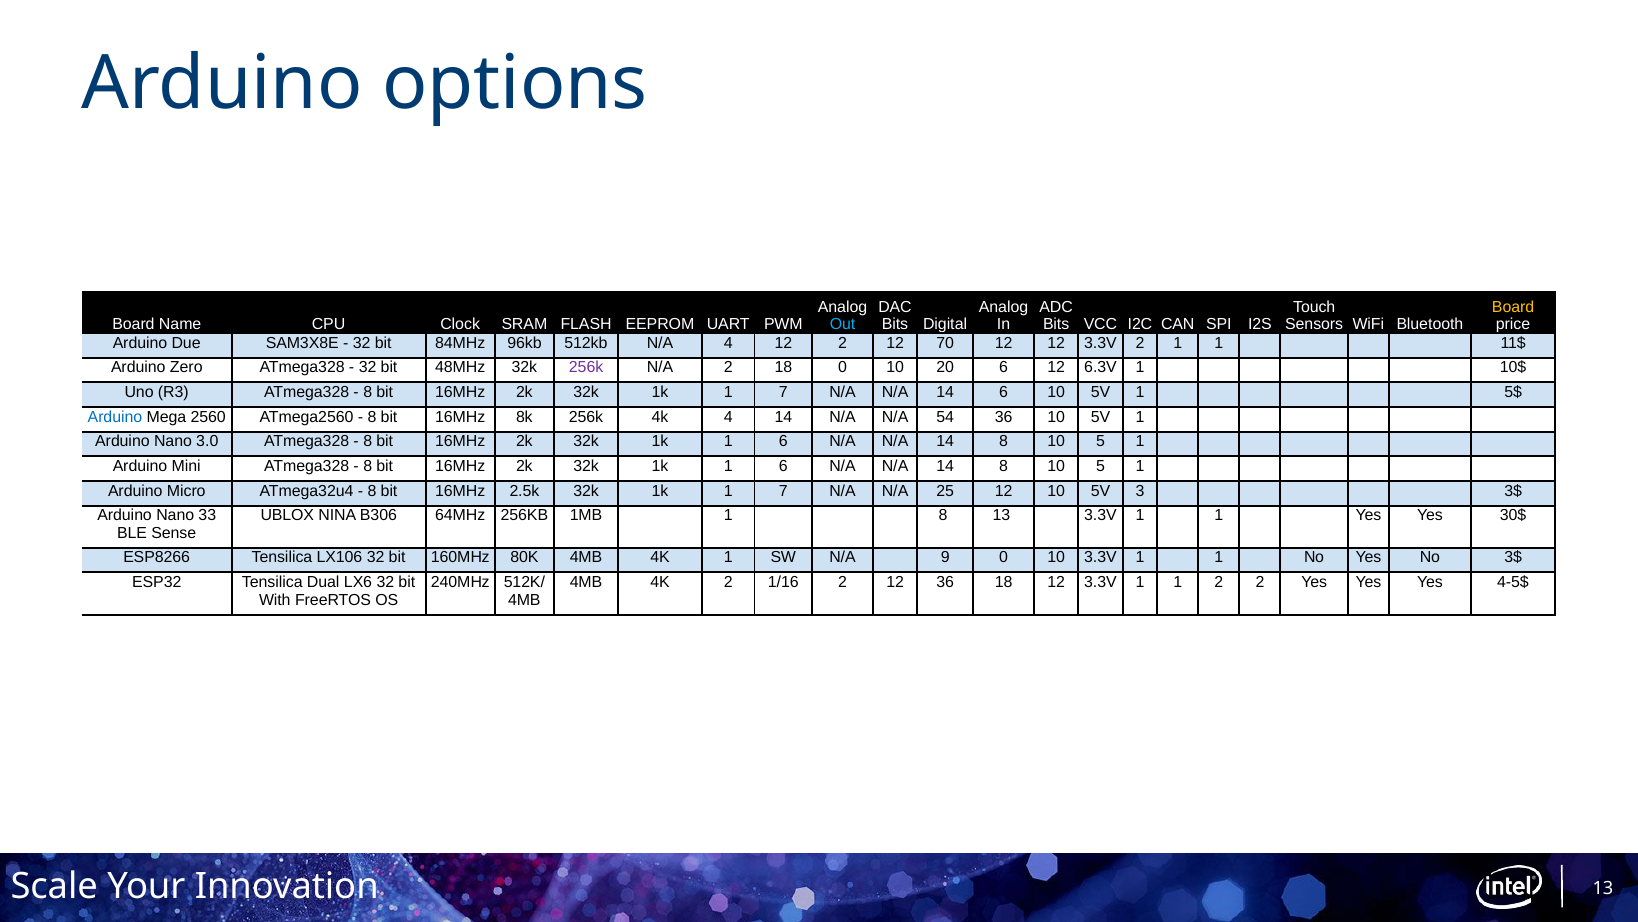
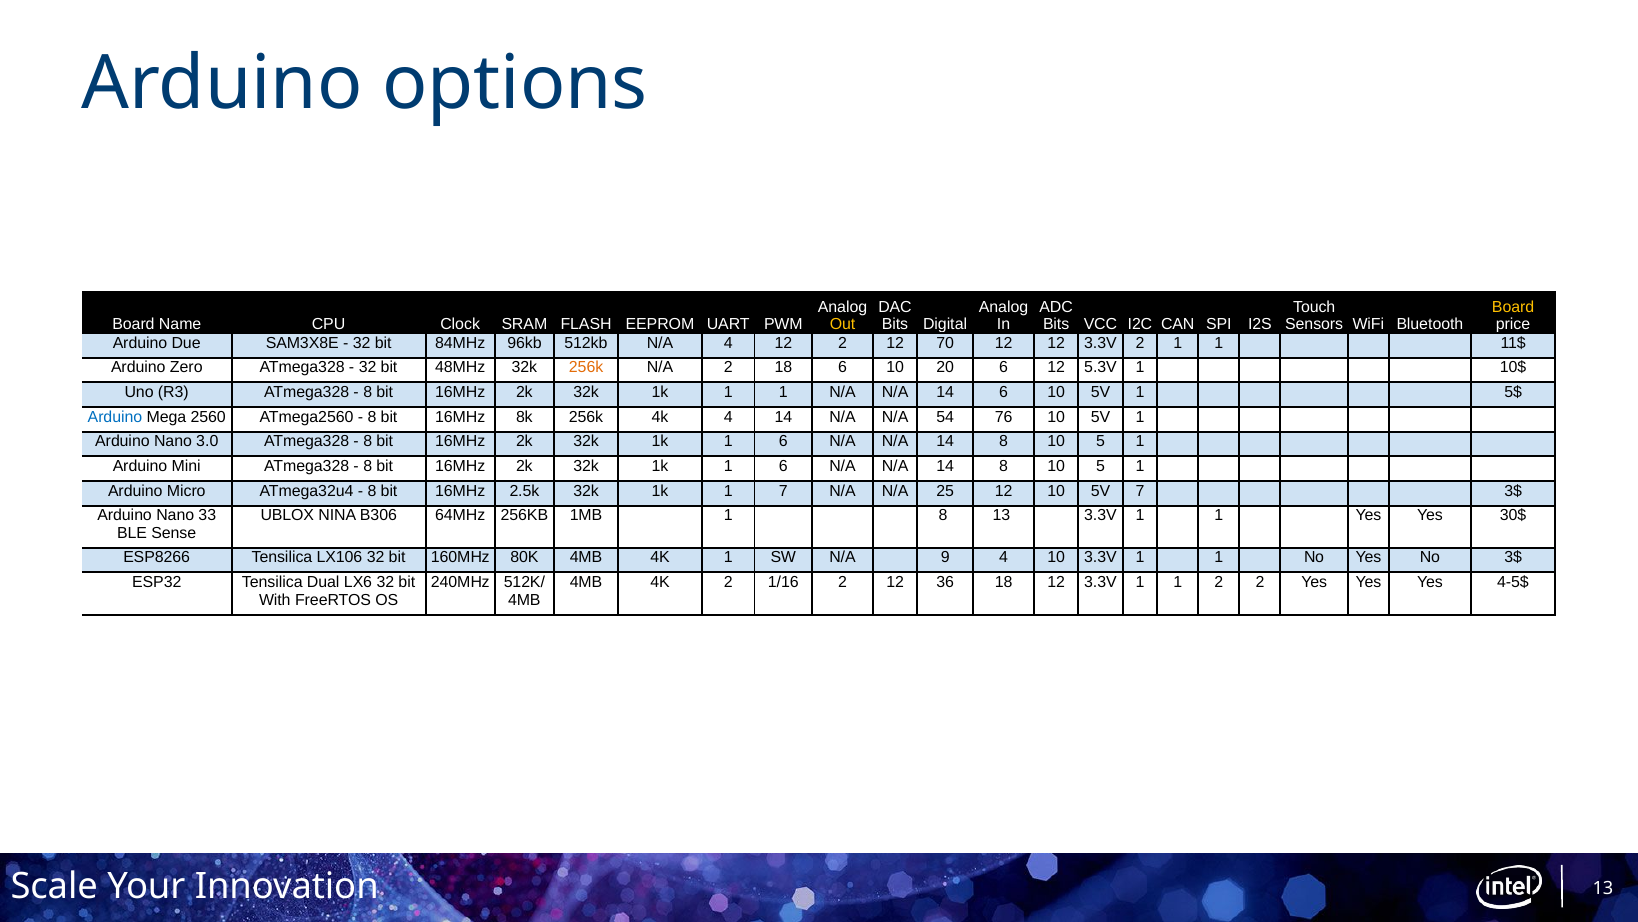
Out colour: light blue -> yellow (843, 324)
256k colour: purple -> orange (586, 367)
18 0: 0 -> 6 (843, 367)
6.3V: 6.3V -> 5.3V (1101, 367)
7: 7 -> 1 (783, 392)
54 36: 36 -> 76 (1004, 417)
5V 3: 3 -> 7 (1140, 491)
9 0: 0 -> 4 (1004, 557)
